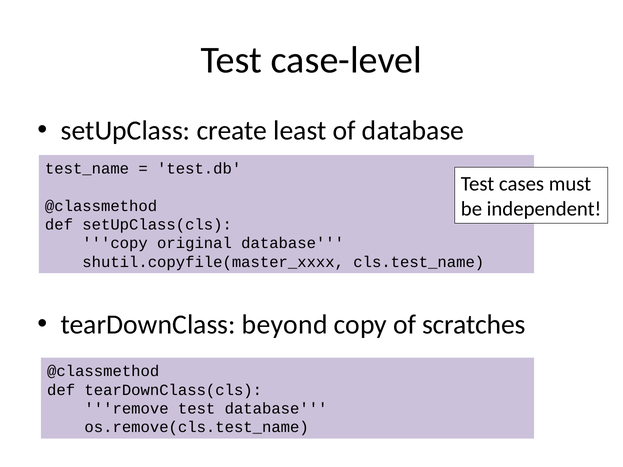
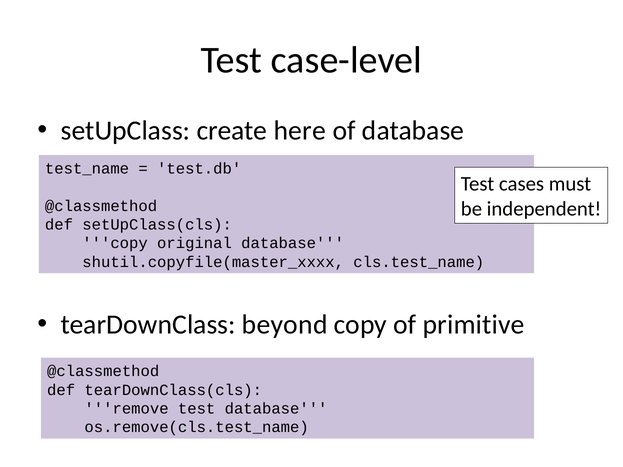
least: least -> here (300, 131)
scratches: scratches -> primitive (474, 325)
